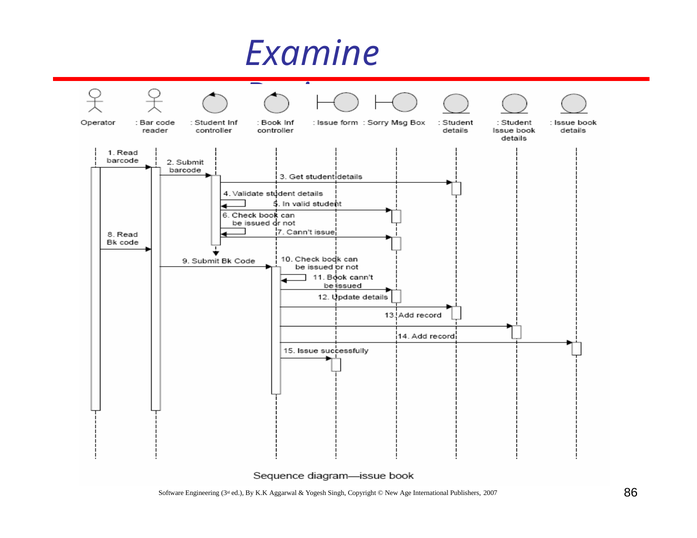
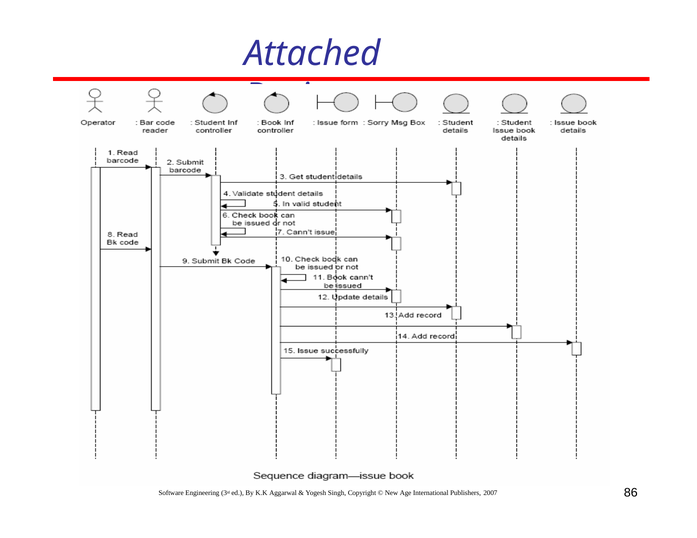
Examine: Examine -> Attached (312, 54)
